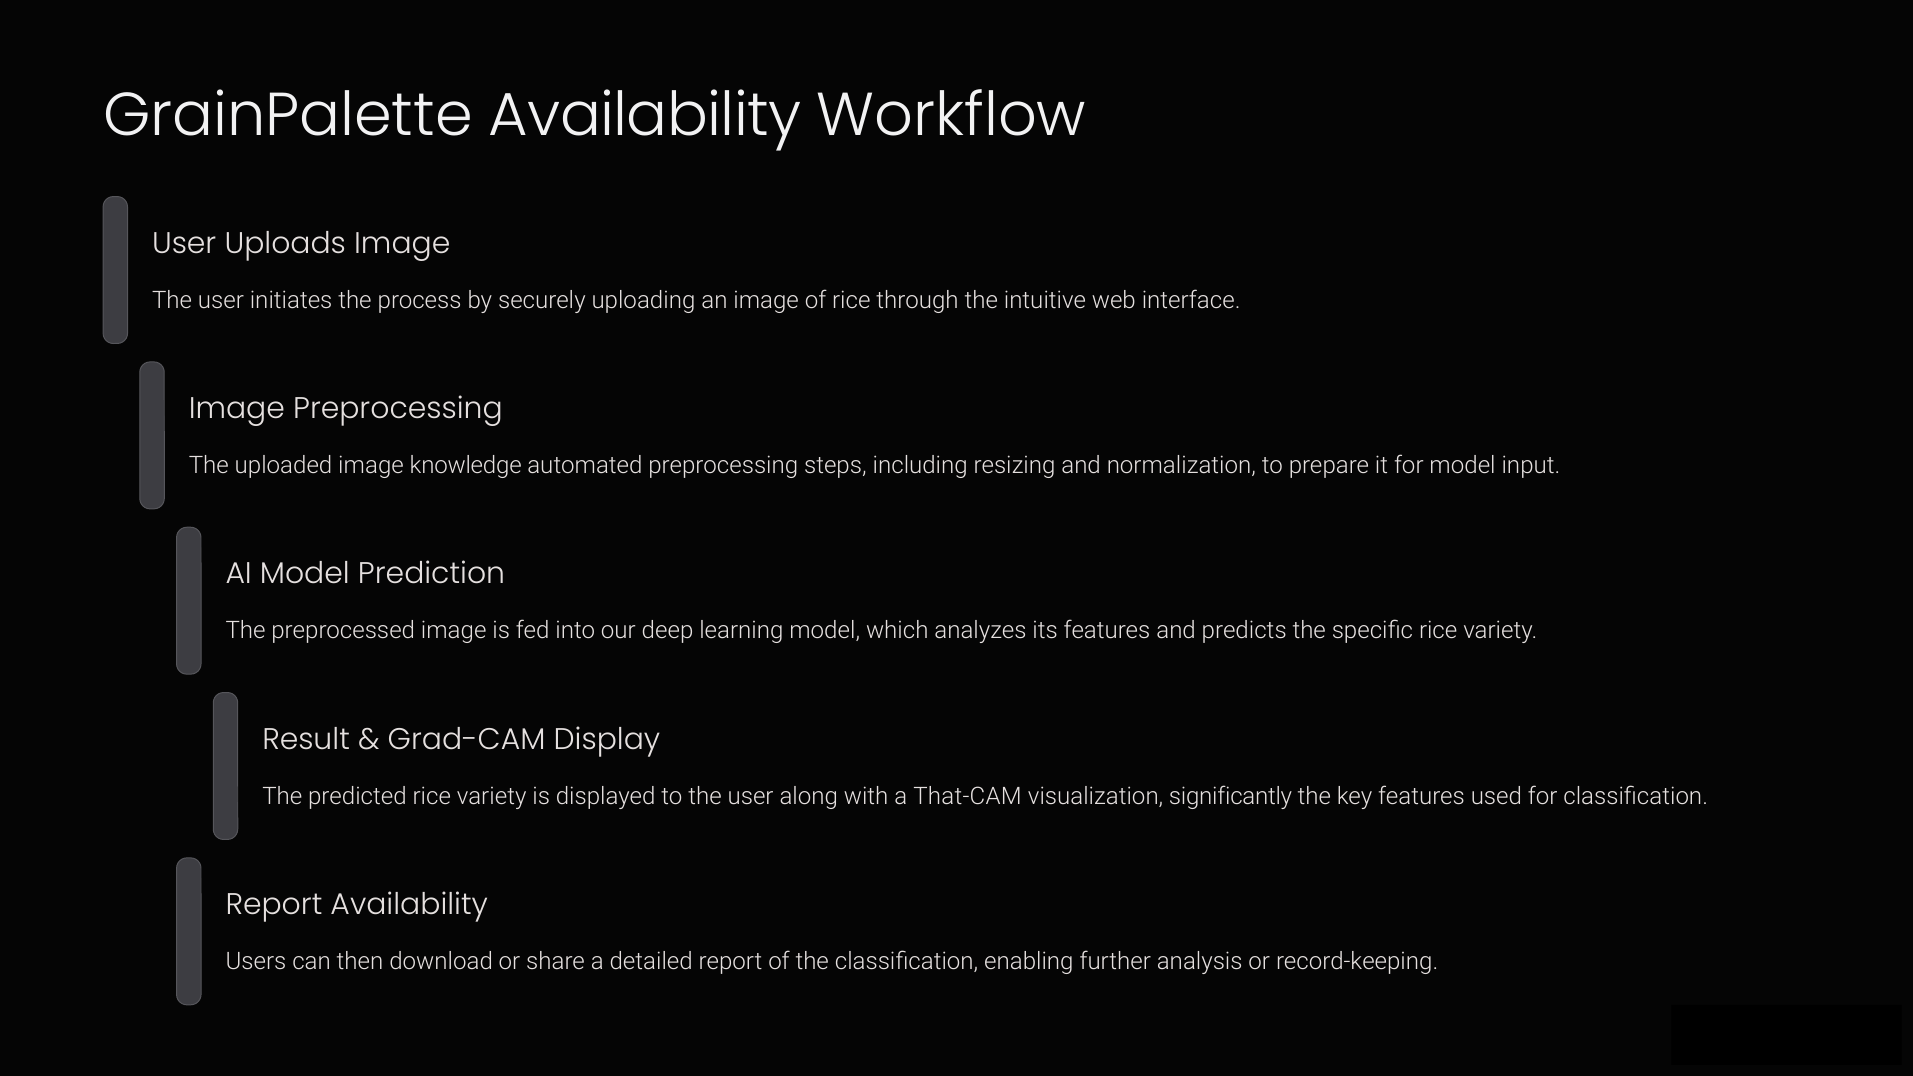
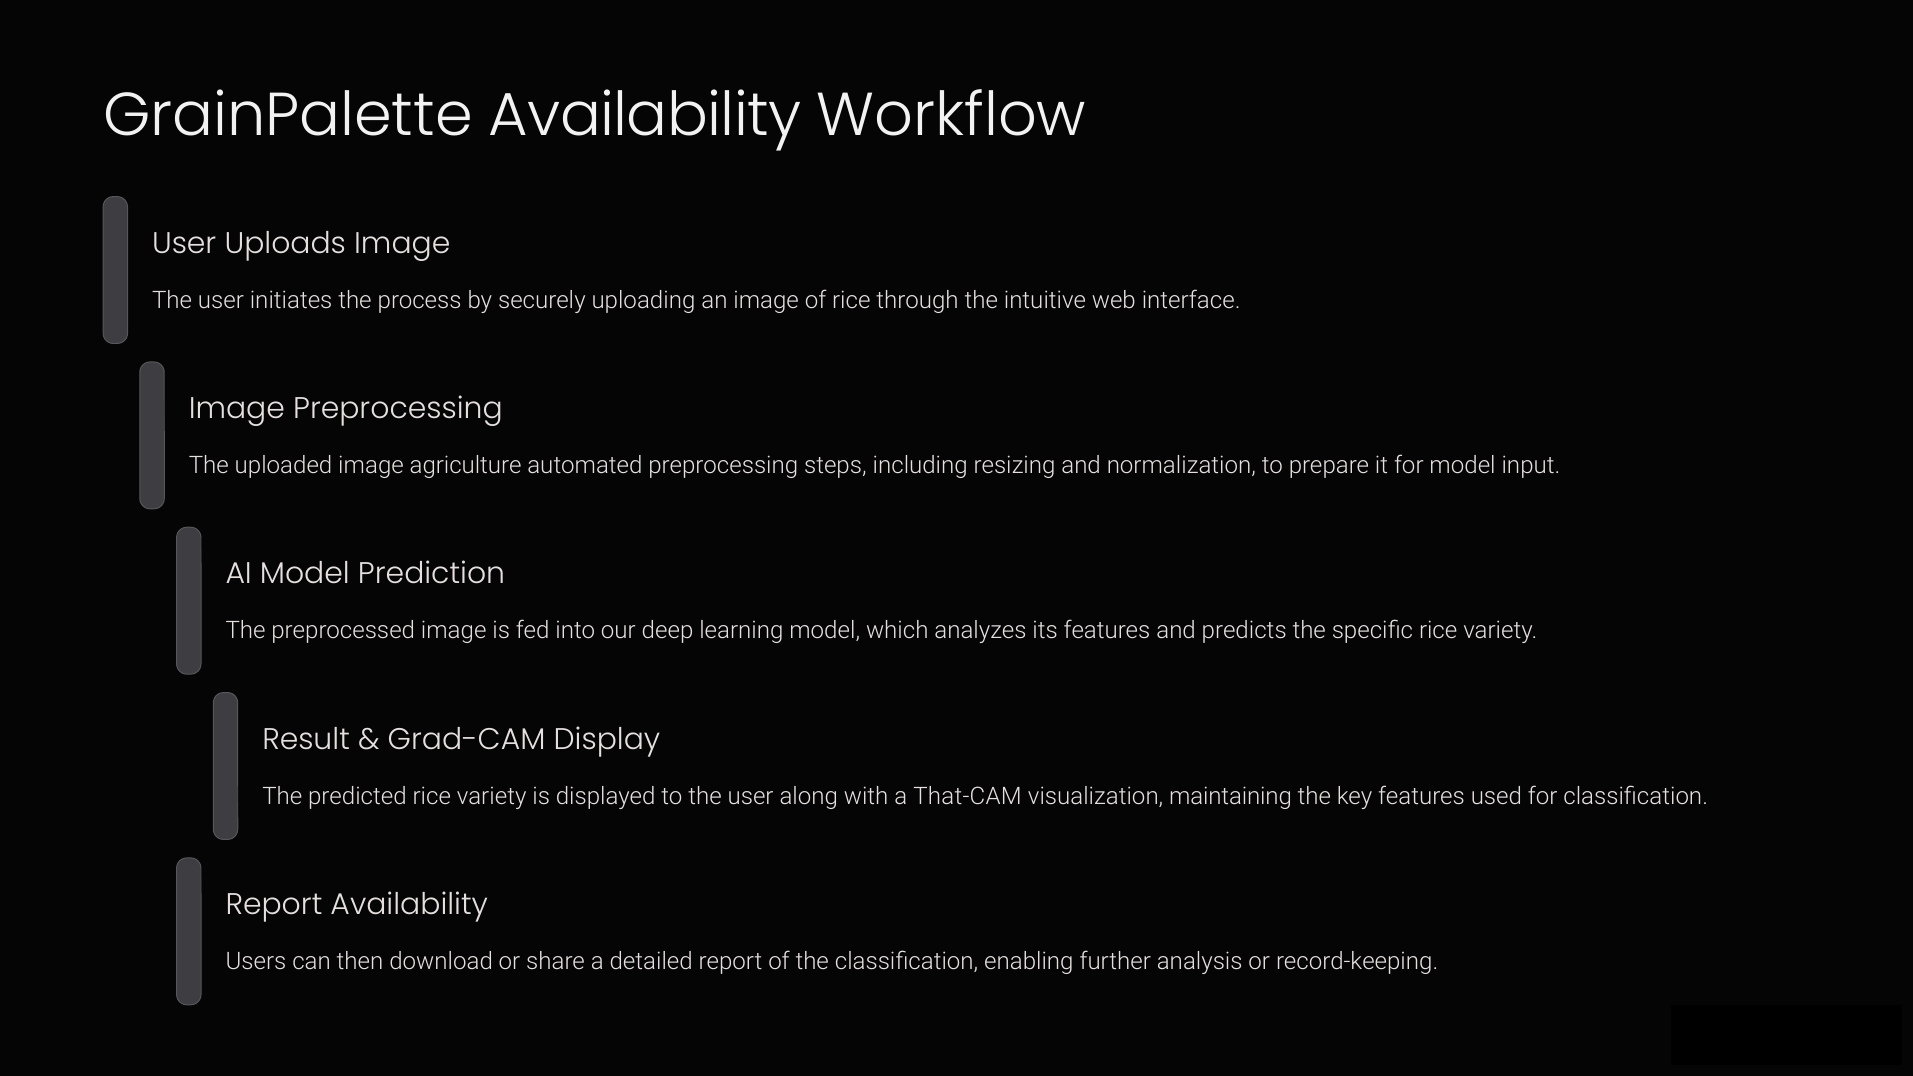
knowledge: knowledge -> agriculture (466, 466)
significantly: significantly -> maintaining (1231, 796)
